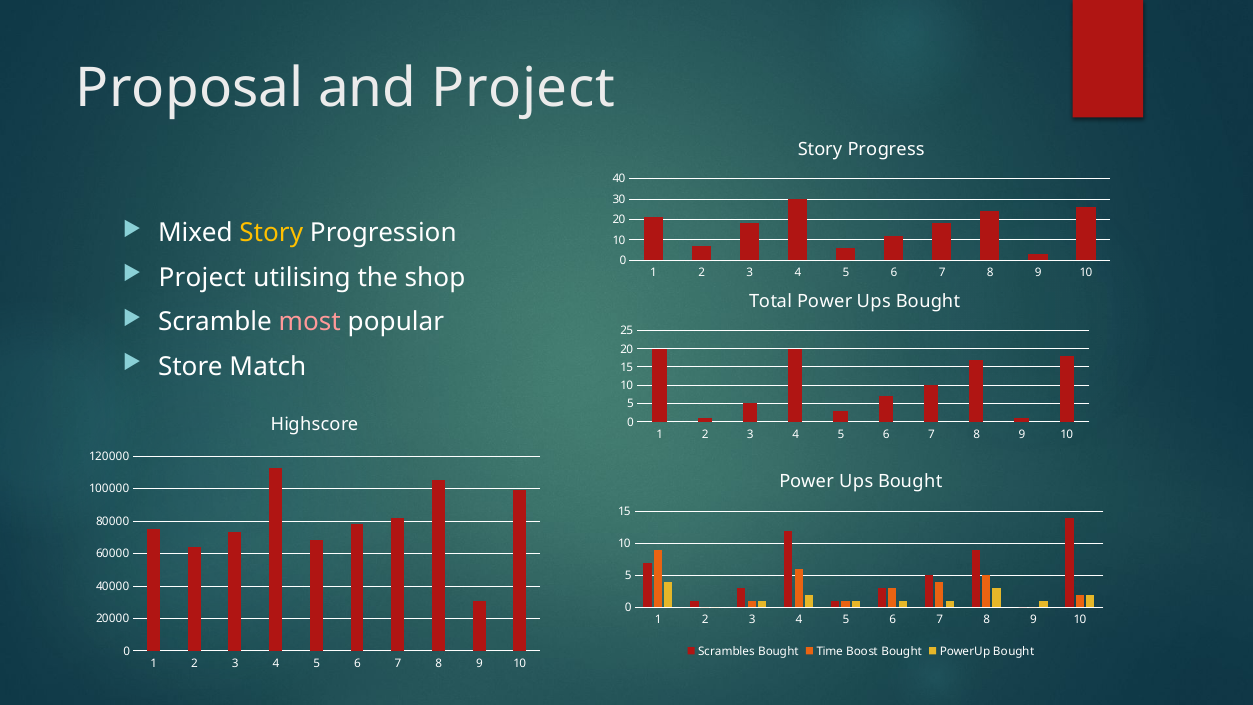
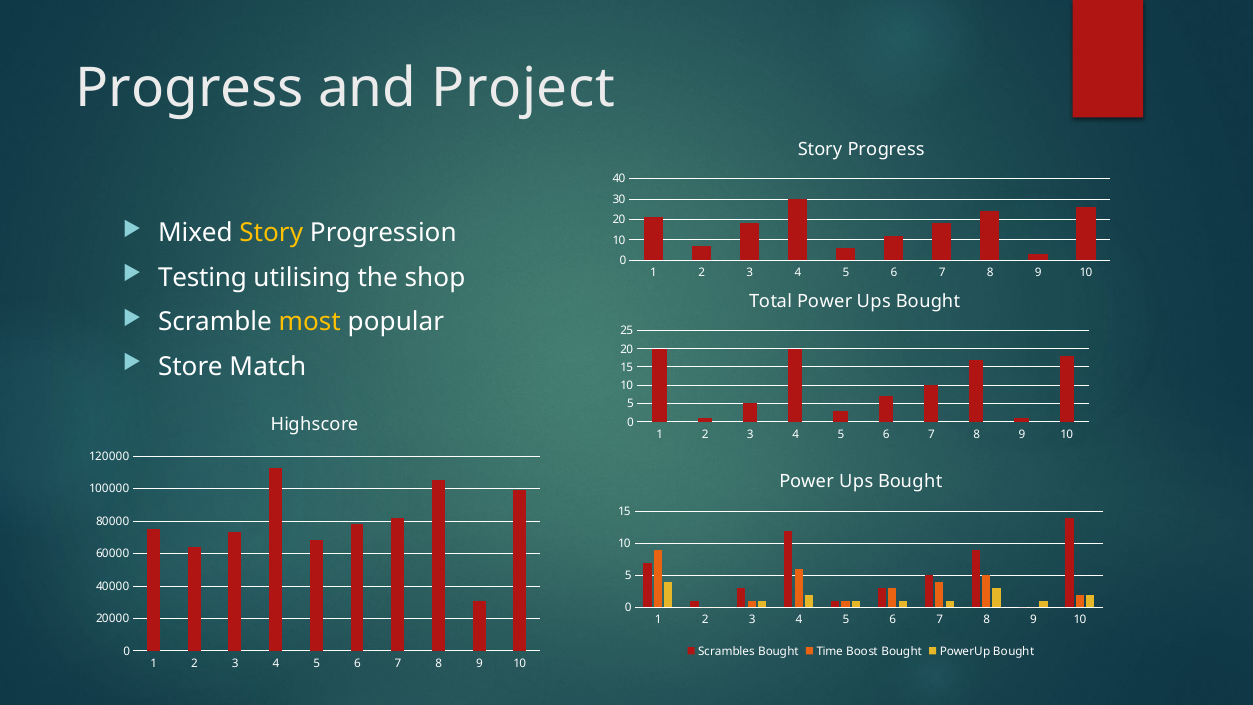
Proposal: Proposal -> Progress (190, 88)
Project: Project -> Testing (202, 278)
most colour: pink -> yellow (310, 322)
